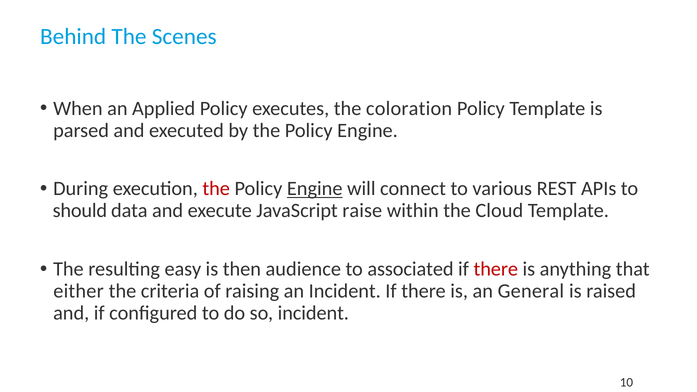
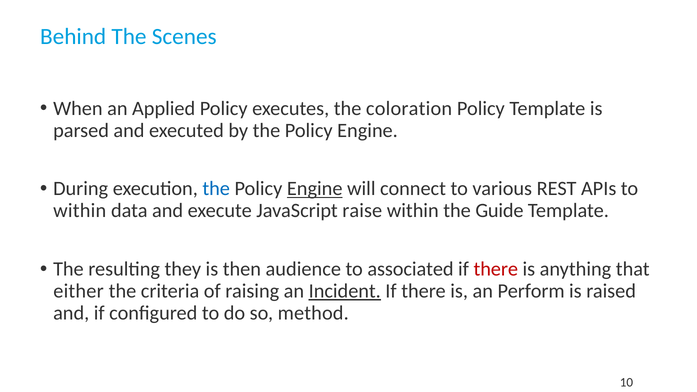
the colour: red -> blue (216, 189)
should: should -> within (80, 211)
Cloud: Cloud -> Guide (499, 211)
easy: easy -> they (183, 269)
Incident underline: none -> present (345, 291)
General: General -> Perform (531, 291)
so incident: incident -> method (313, 313)
